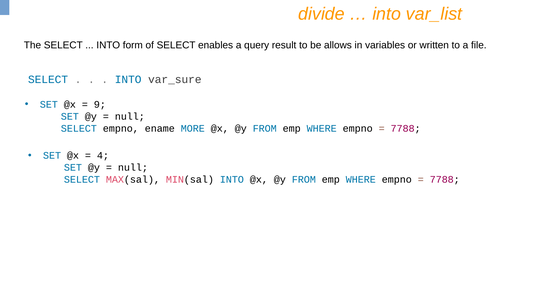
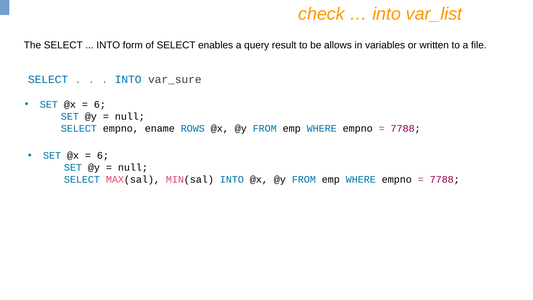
divide: divide -> check (322, 14)
9: 9 -> 6 (100, 104)
MORE: MORE -> ROWS (193, 128)
4: 4 -> 6 (103, 155)
